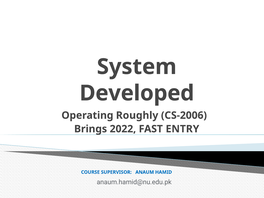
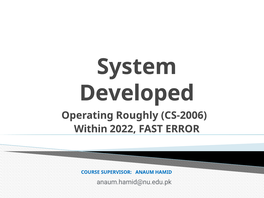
Brings: Brings -> Within (91, 129)
ENTRY: ENTRY -> ERROR (182, 129)
